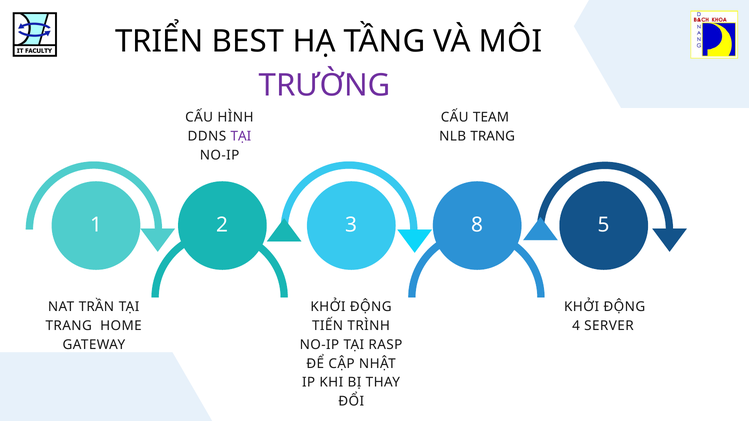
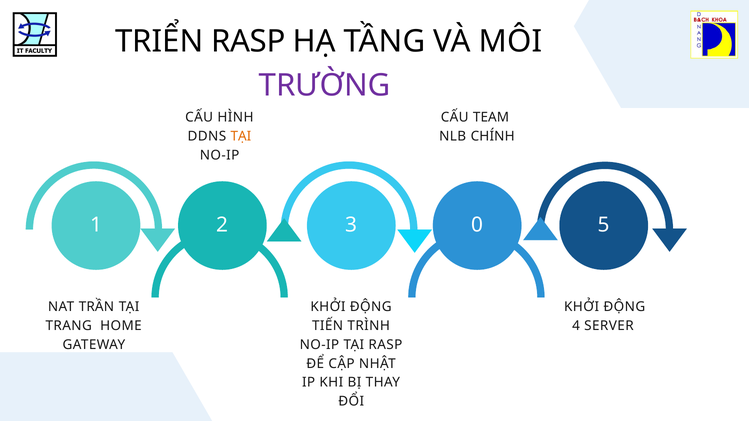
TRIỂN BEST: BEST -> RASP (248, 42)
TẠI colour: purple -> orange (241, 136)
NLB TRANG: TRANG -> CHÍNH (493, 136)
8: 8 -> 0 (477, 225)
